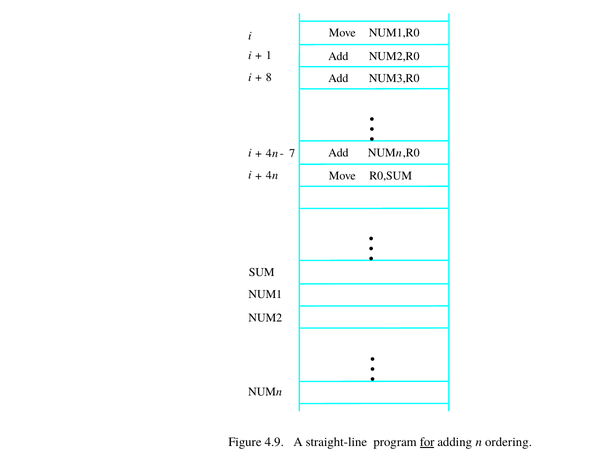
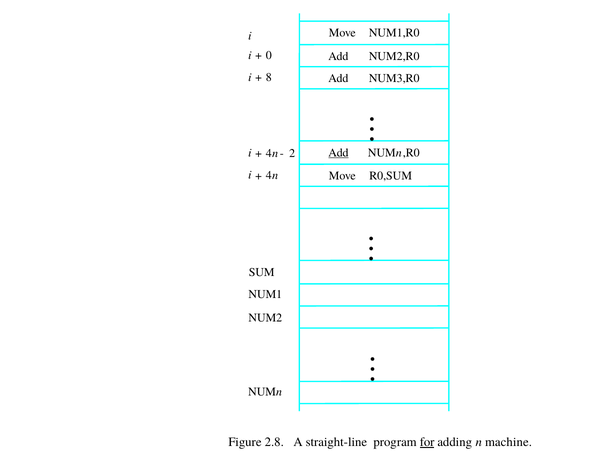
1: 1 -> 0 (269, 55)
7: 7 -> 2 (292, 153)
Add underline: none -> present (338, 153)
4.9: 4.9 -> 2.8 (274, 442)
ordering: ordering -> machine (508, 442)
